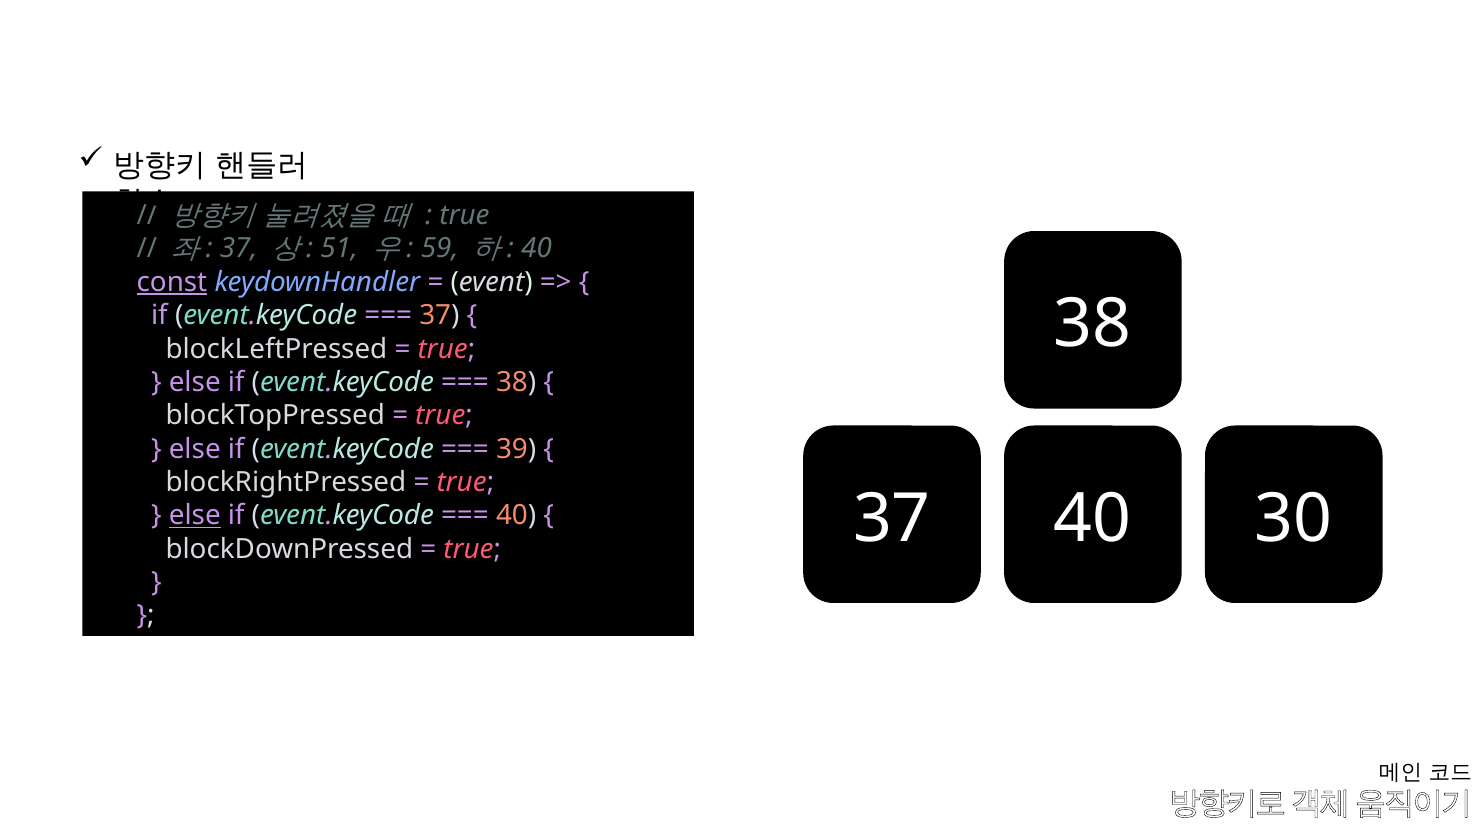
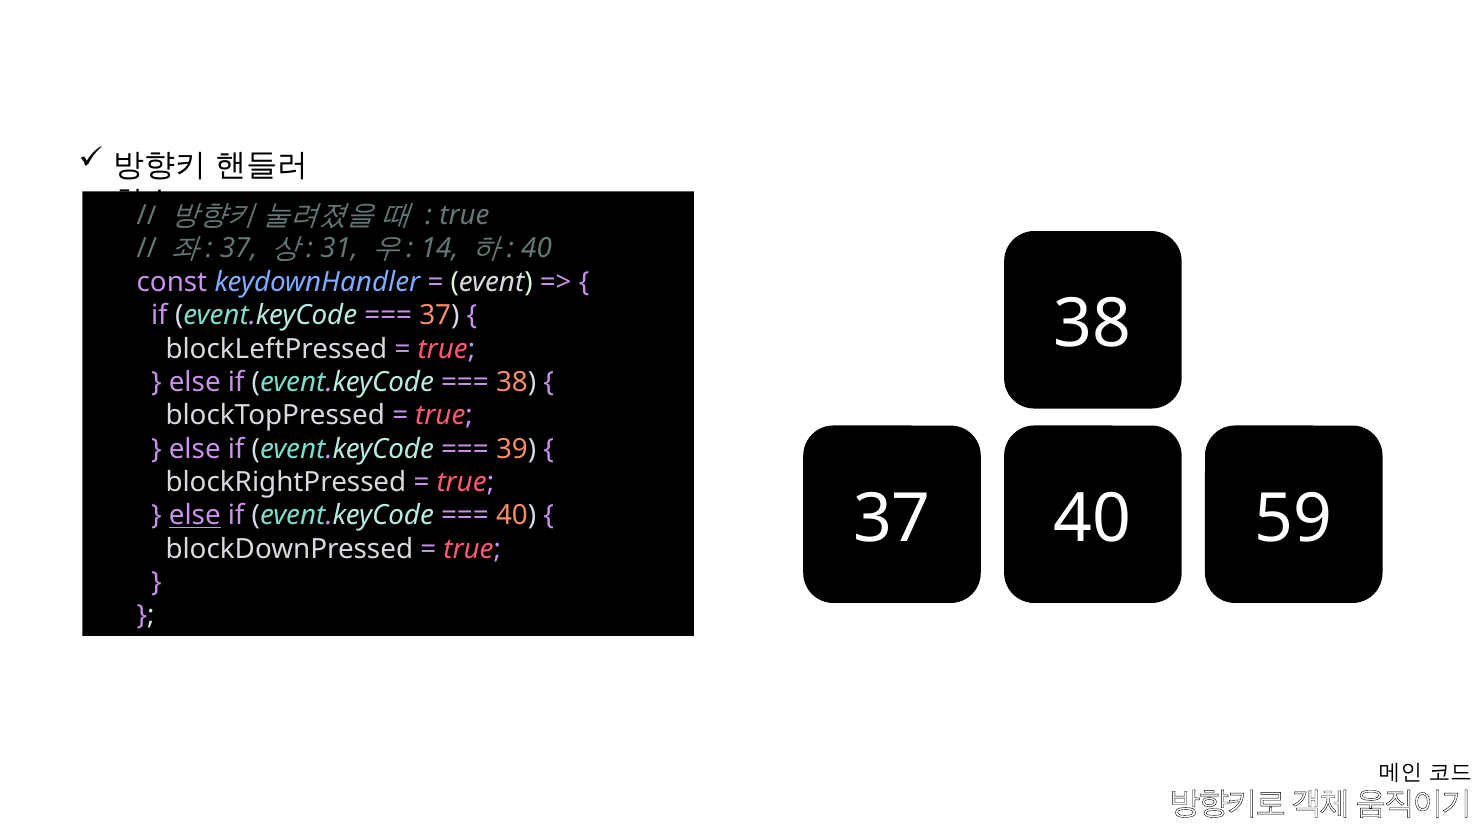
51: 51 -> 31 (339, 249)
59: 59 -> 14 (440, 249)
const underline: present -> none (172, 282)
30: 30 -> 59 (1294, 519)
